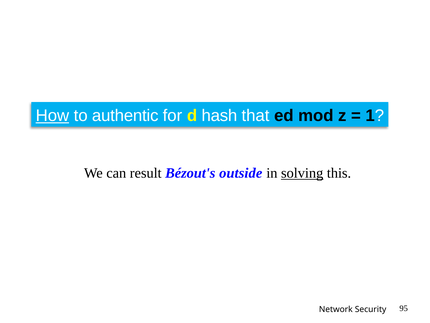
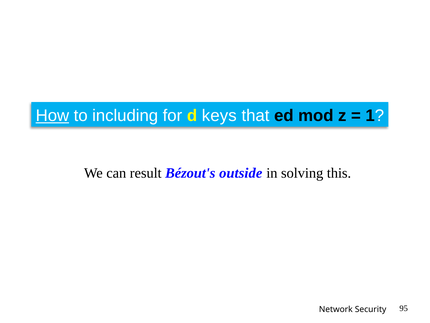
authentic: authentic -> including (125, 115)
hash: hash -> keys (219, 115)
solving underline: present -> none (302, 173)
